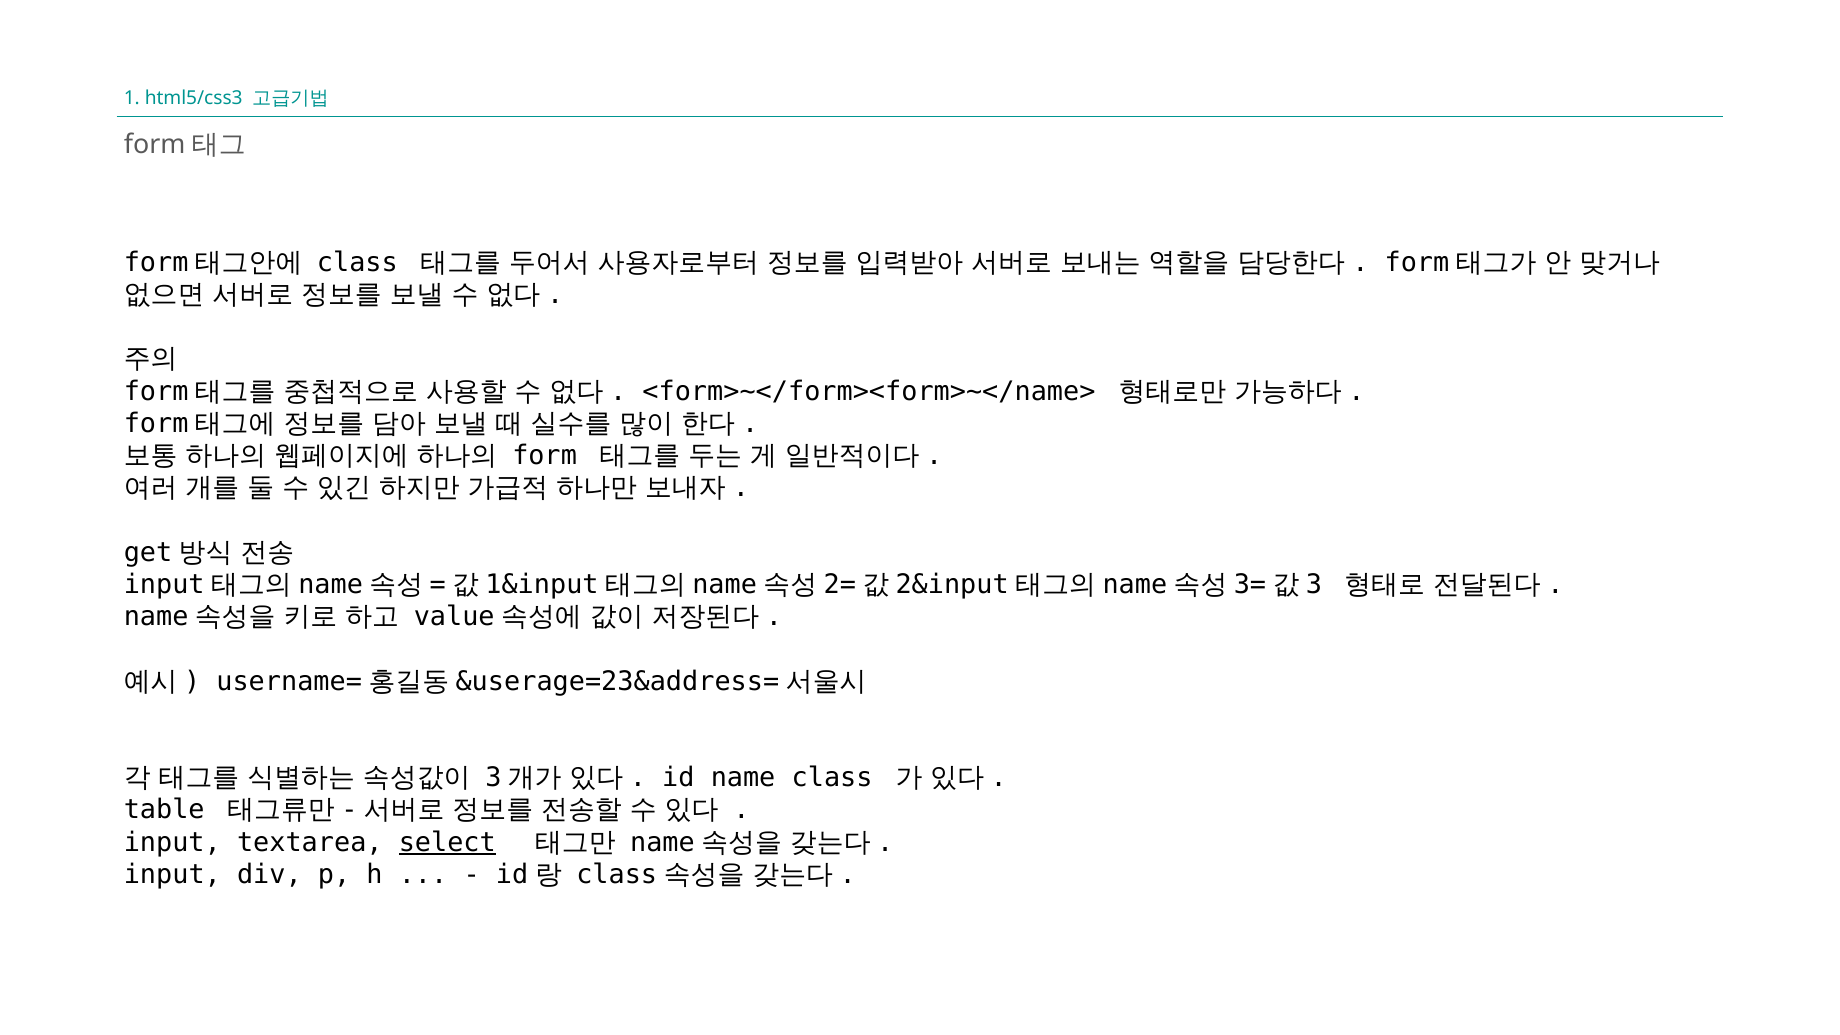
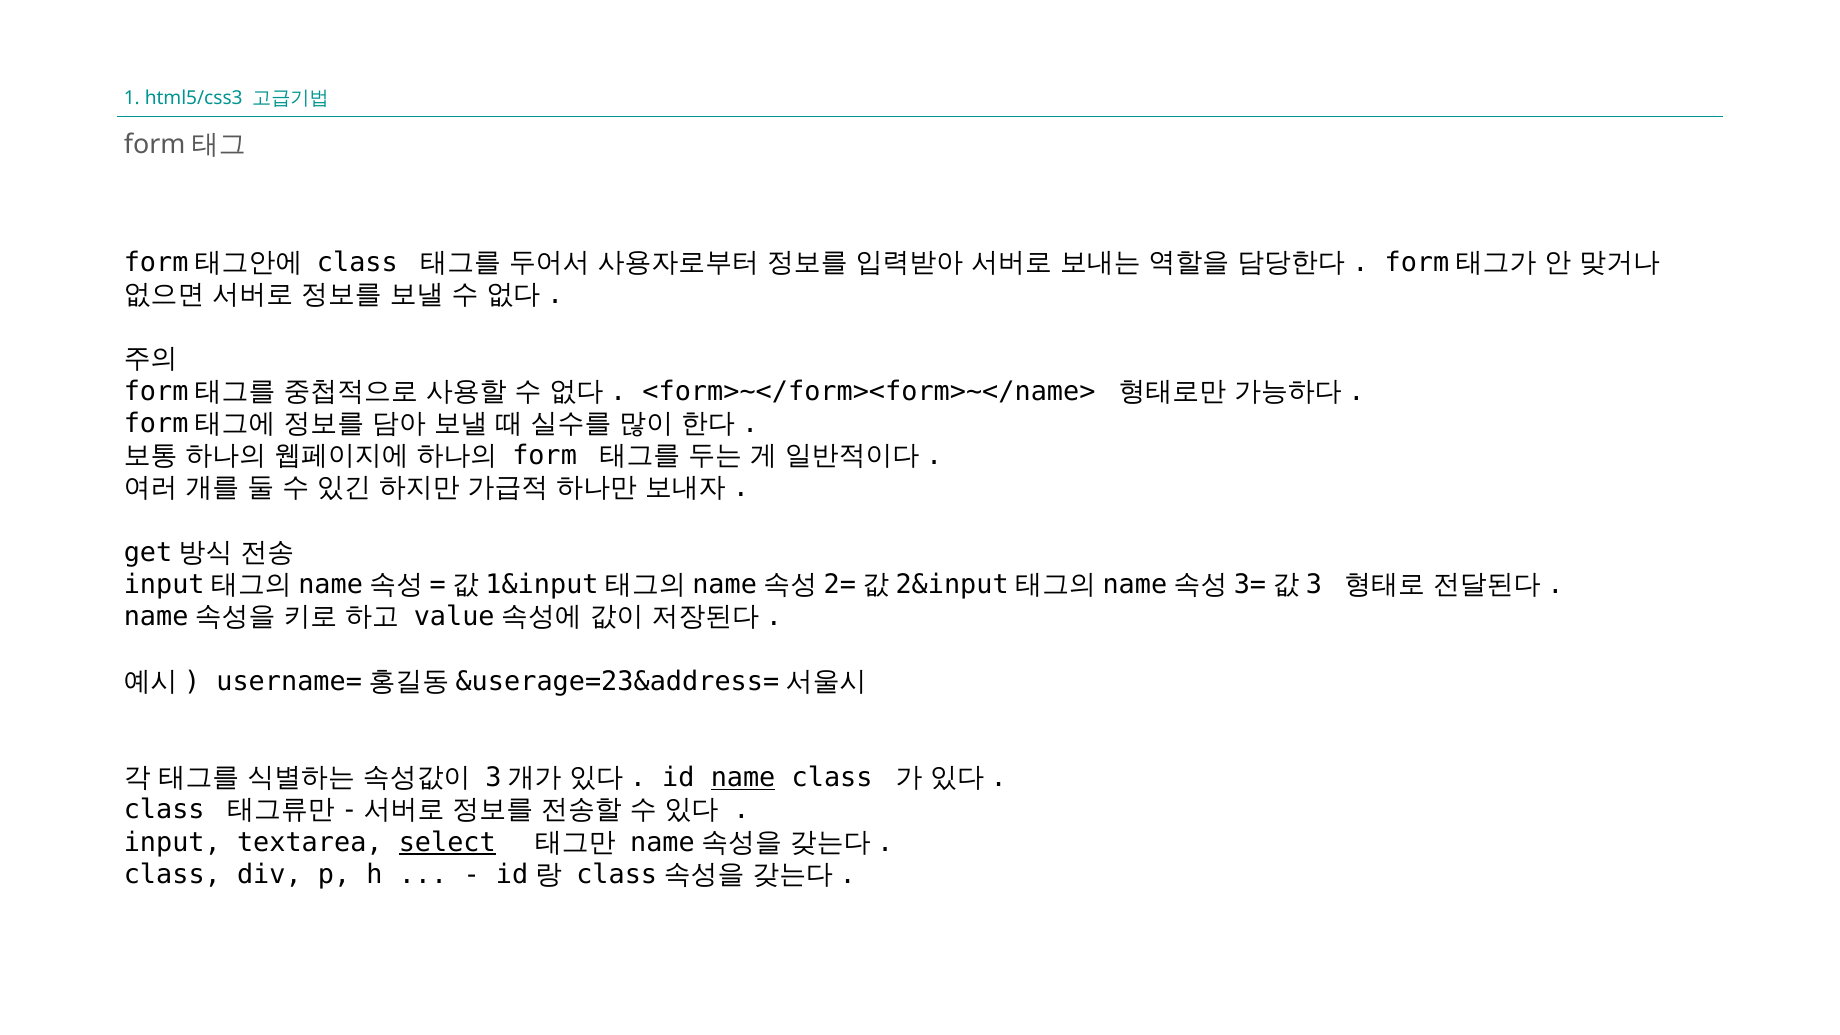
name underline: none -> present (743, 778)
table: table -> class (164, 810)
input: input -> class (172, 874)
